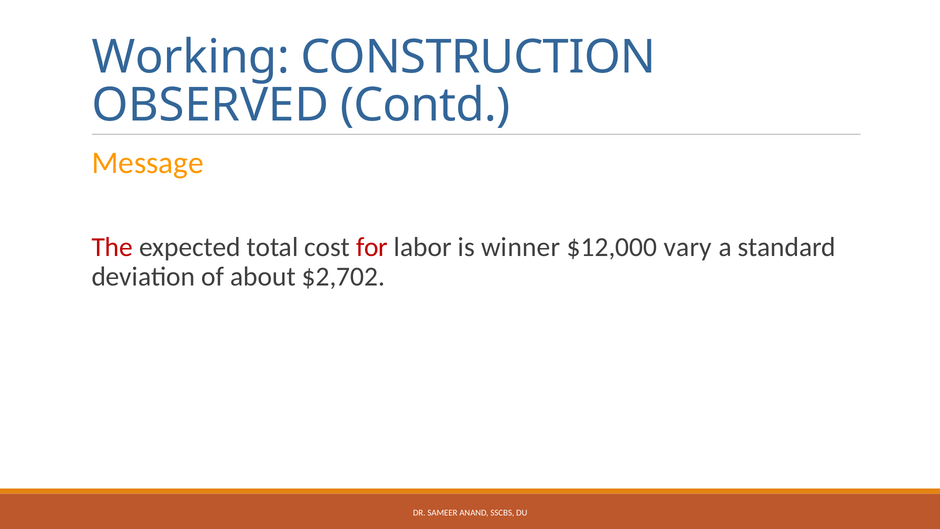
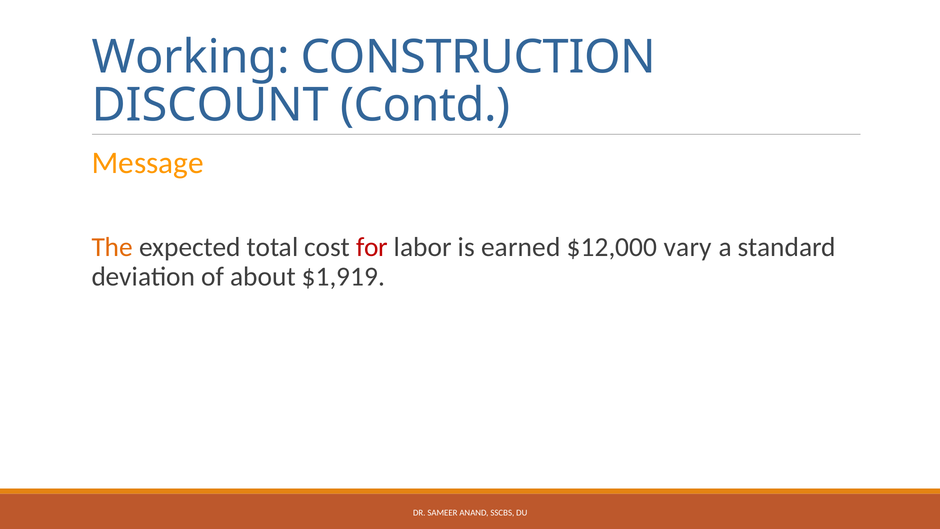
OBSERVED: OBSERVED -> DISCOUNT (210, 105)
The colour: red -> orange (112, 247)
winner: winner -> earned (521, 247)
$2,702: $2,702 -> $1,919 (343, 277)
